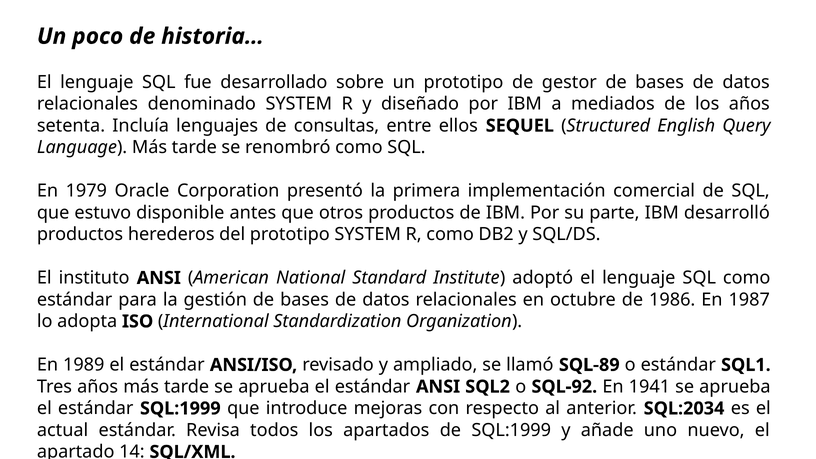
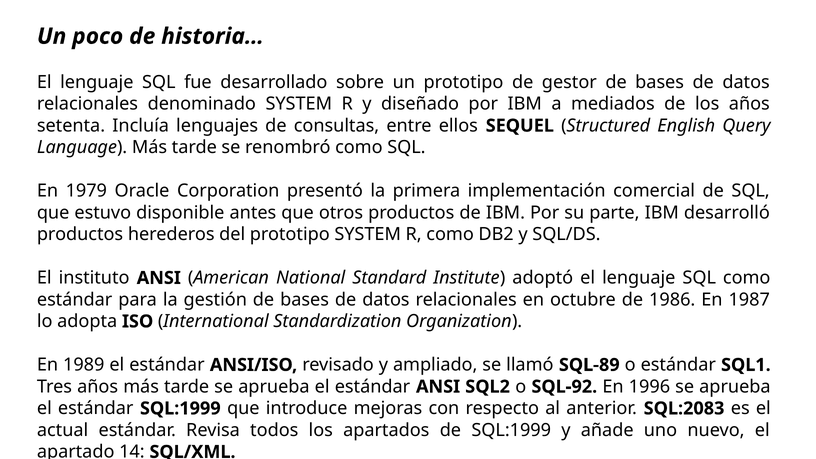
1941: 1941 -> 1996 (649, 387)
SQL:2034: SQL:2034 -> SQL:2083 (684, 408)
